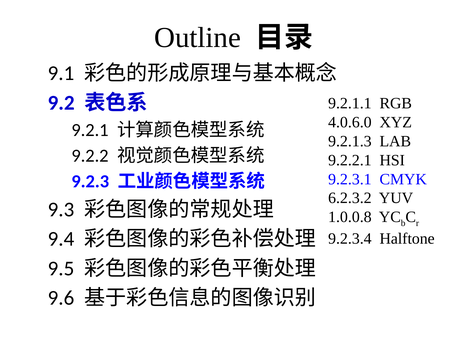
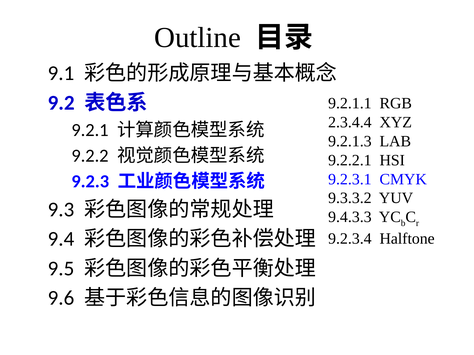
4.0.6.0: 4.0.6.0 -> 2.3.4.4 (350, 123)
6.2.3.2: 6.2.3.2 -> 9.3.3.2 (350, 198)
1.0.0.8: 1.0.0.8 -> 9.4.3.3 (350, 217)
